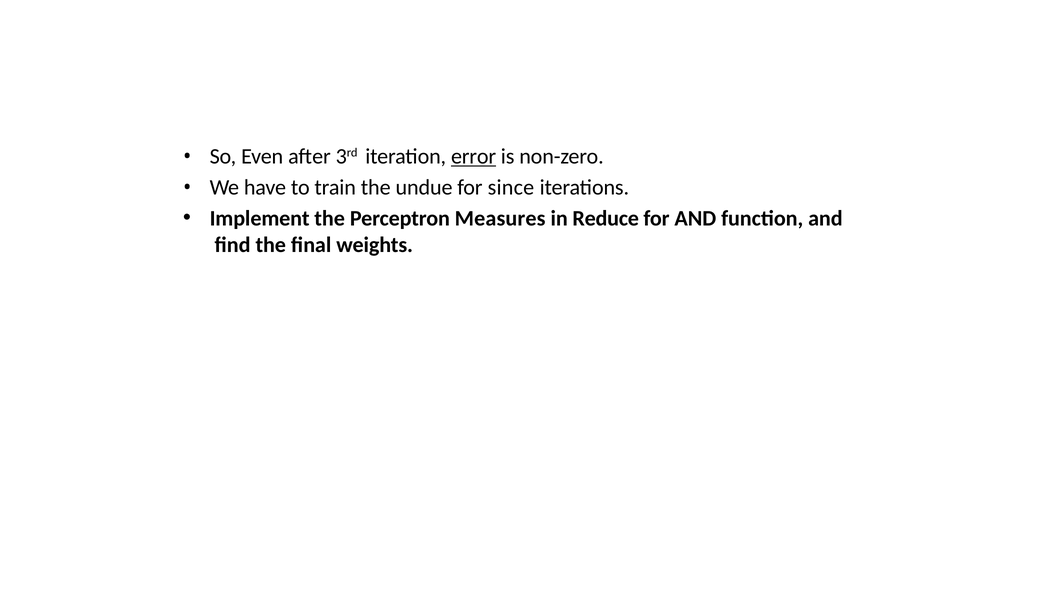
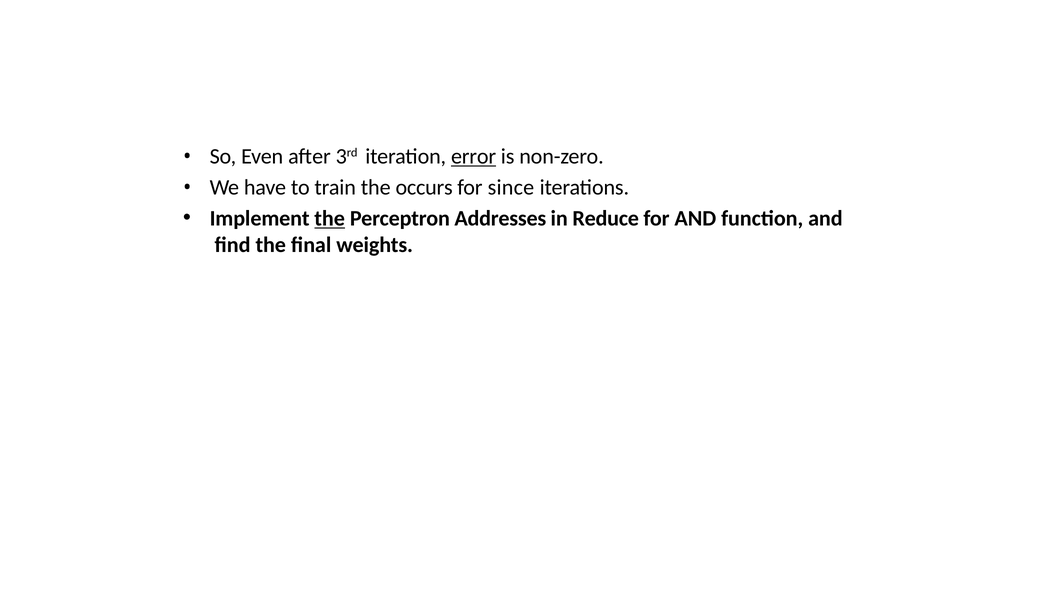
undue: undue -> occurs (424, 187)
the underline: none -> present (330, 218)
Measures: Measures -> Addresses (500, 218)
